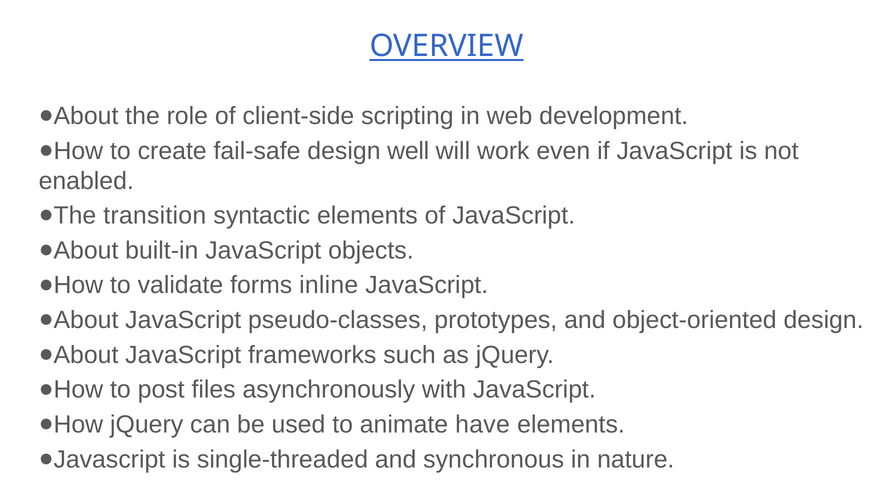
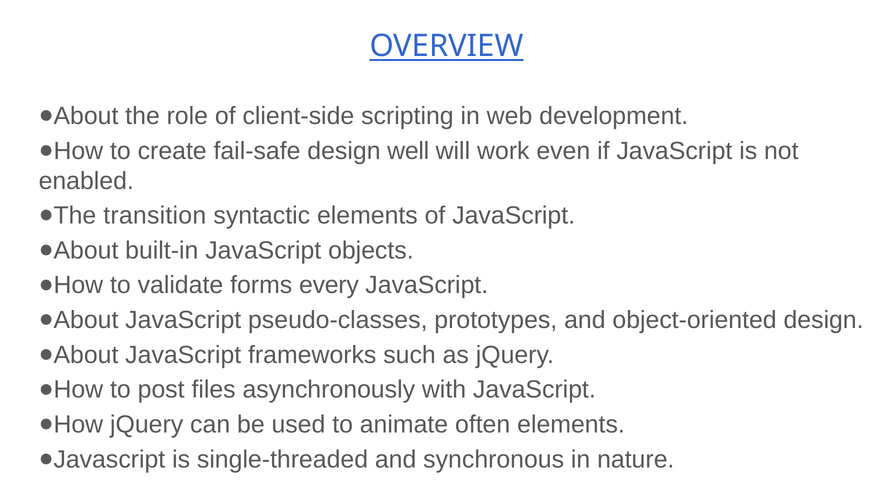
inline: inline -> every (329, 285)
have: have -> often (483, 424)
